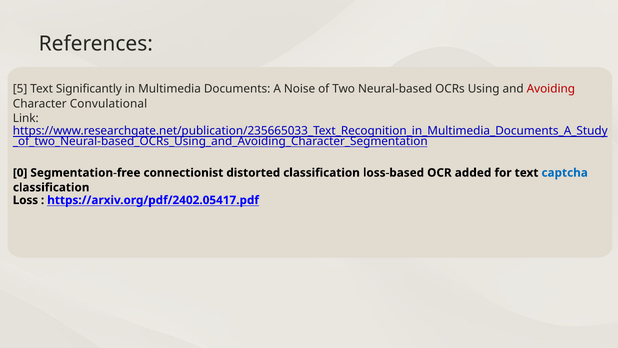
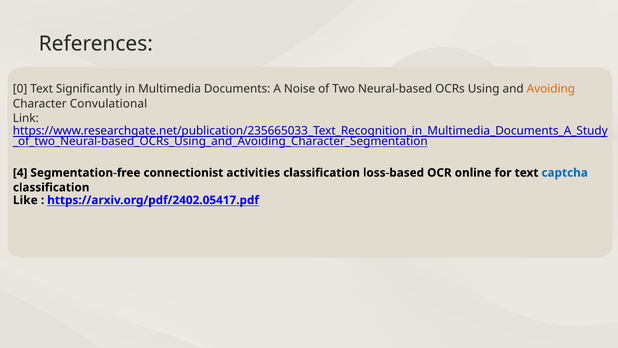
5: 5 -> 0 (20, 89)
Avoiding colour: red -> orange (551, 89)
0: 0 -> 4 (20, 173)
distorted: distorted -> activities (253, 173)
added: added -> online (473, 173)
Loss: Loss -> Like (25, 200)
